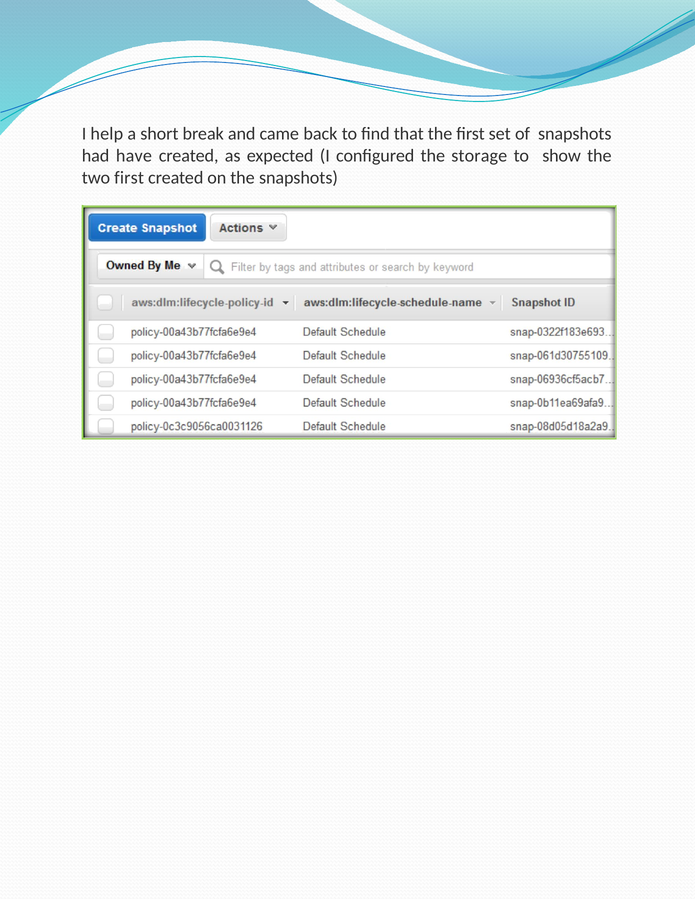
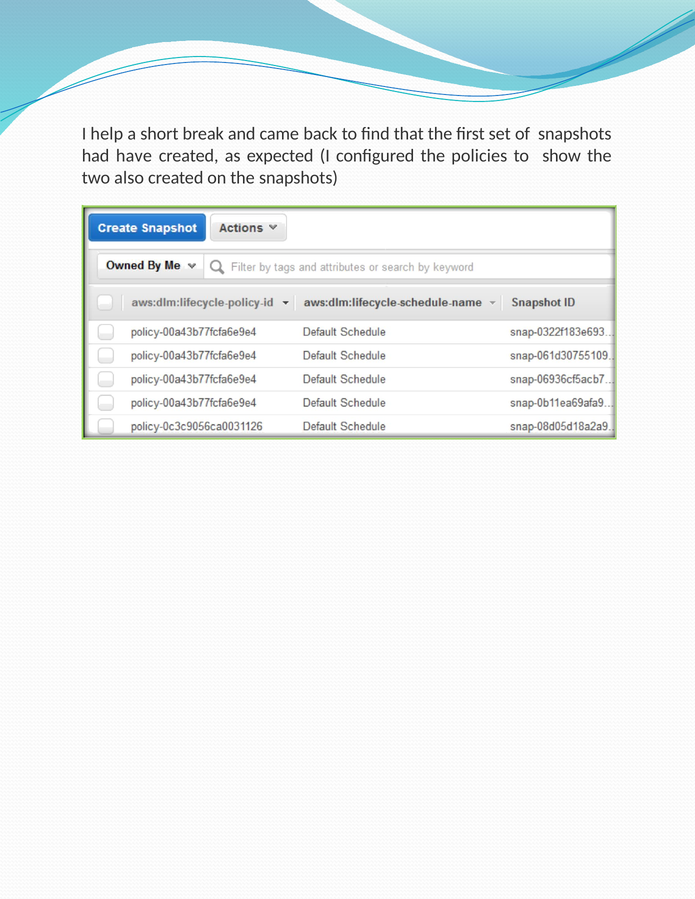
storage: storage -> policies (479, 156)
two first: first -> also (129, 178)
